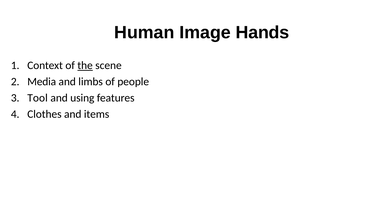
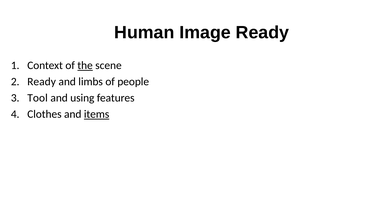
Image Hands: Hands -> Ready (262, 33)
Media: Media -> Ready (42, 82)
items underline: none -> present (97, 114)
